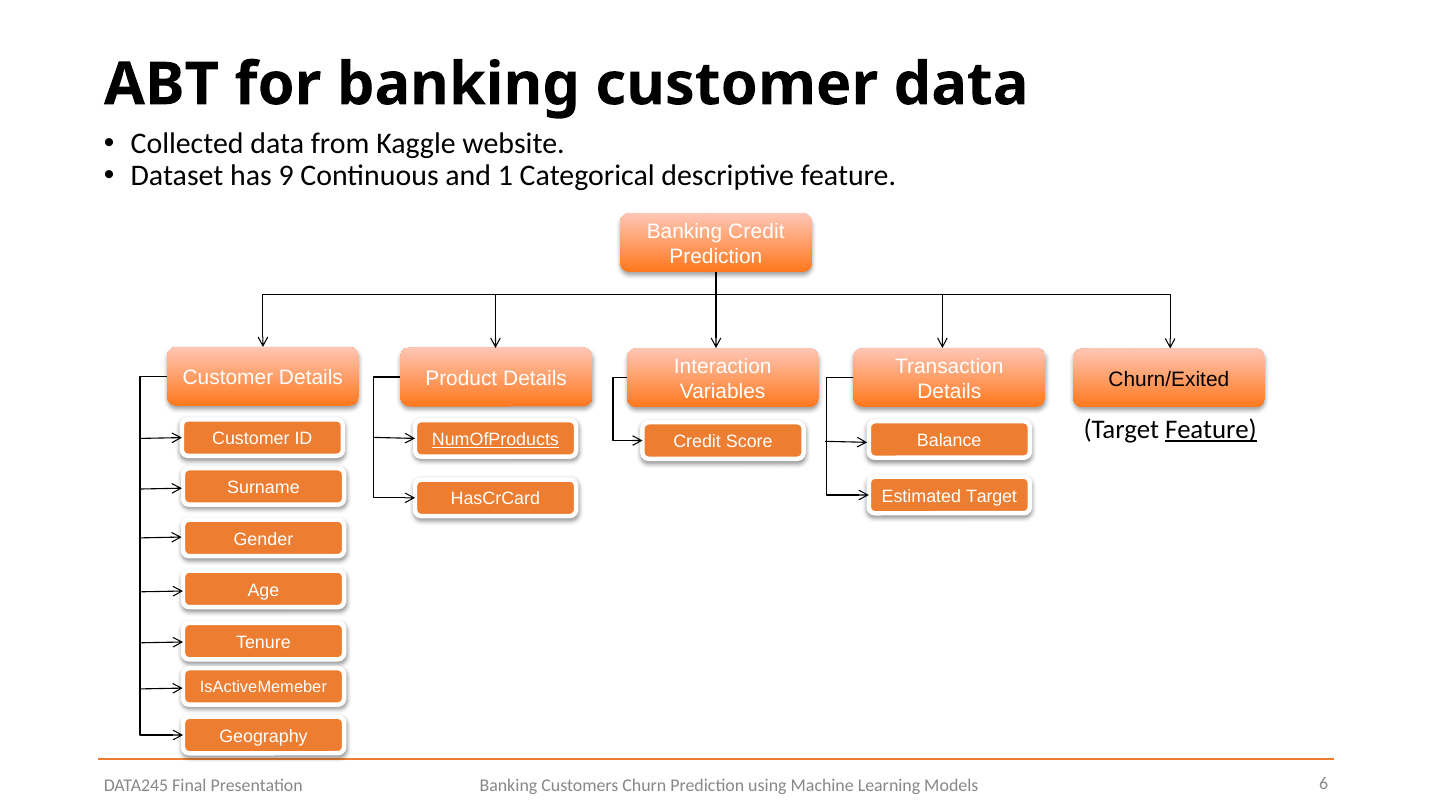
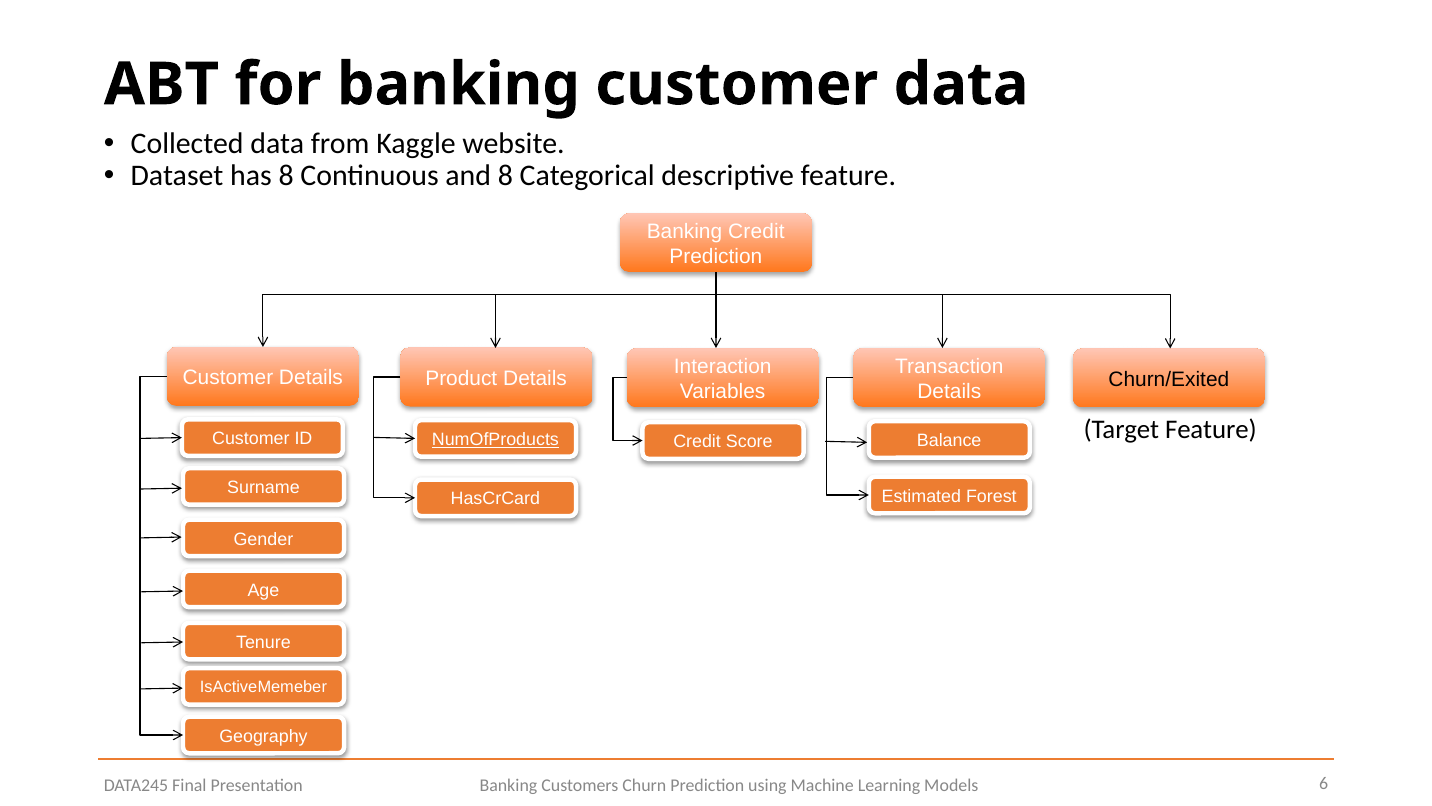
has 9: 9 -> 8 (286, 176)
and 1: 1 -> 8 (505, 176)
Feature underline: present -> none (1211, 429)
Estimated Target: Target -> Forest (991, 496)
